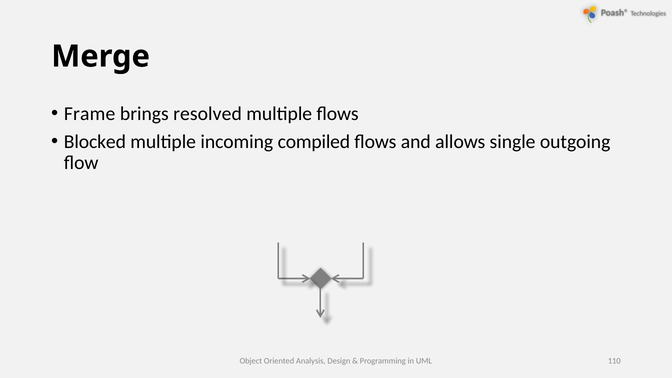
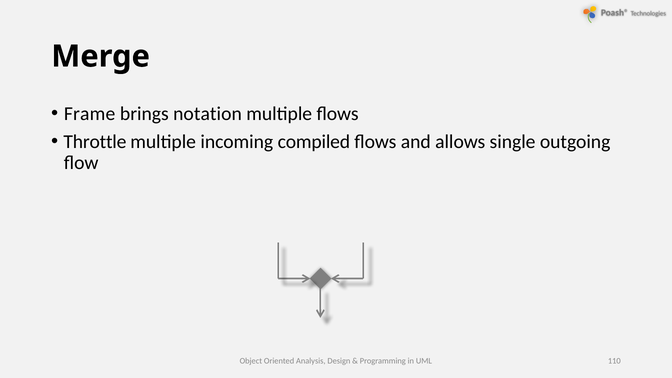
resolved: resolved -> notation (207, 114)
Blocked: Blocked -> Throttle (95, 142)
